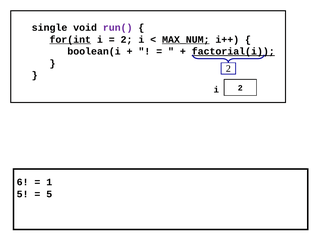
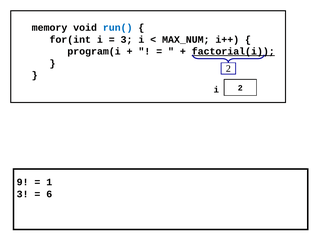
single: single -> memory (50, 28)
run( colour: purple -> blue (118, 28)
for(int underline: present -> none (70, 40)
2: 2 -> 3 (127, 40)
MAX_NUM underline: present -> none (186, 40)
boolean(i: boolean(i -> program(i (94, 51)
6: 6 -> 9 (23, 182)
5: 5 -> 3 (23, 194)
5: 5 -> 6 (49, 194)
